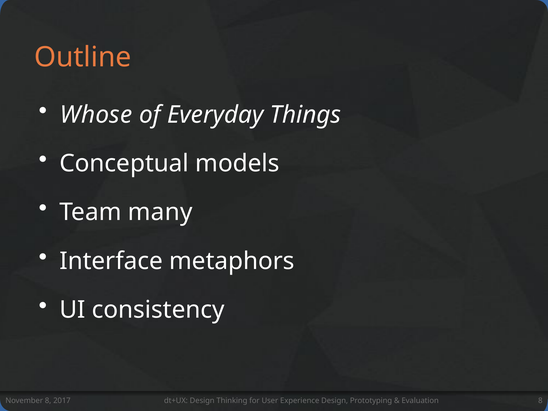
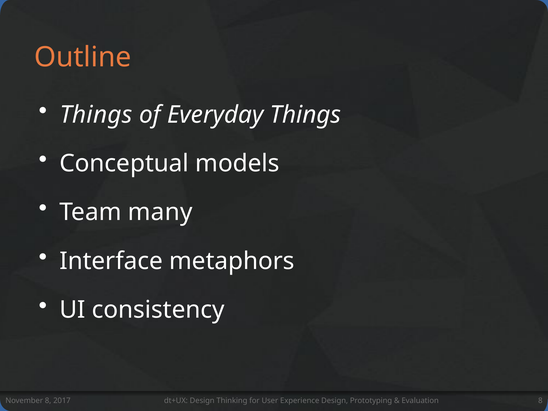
Whose: Whose -> Things (96, 115)
